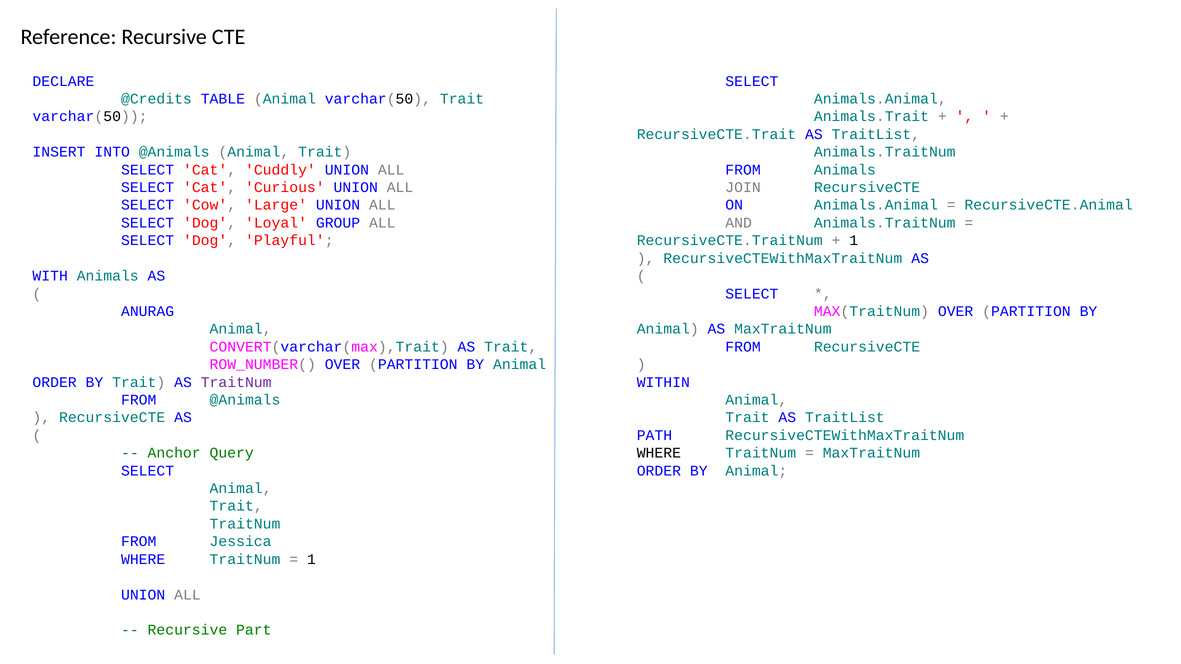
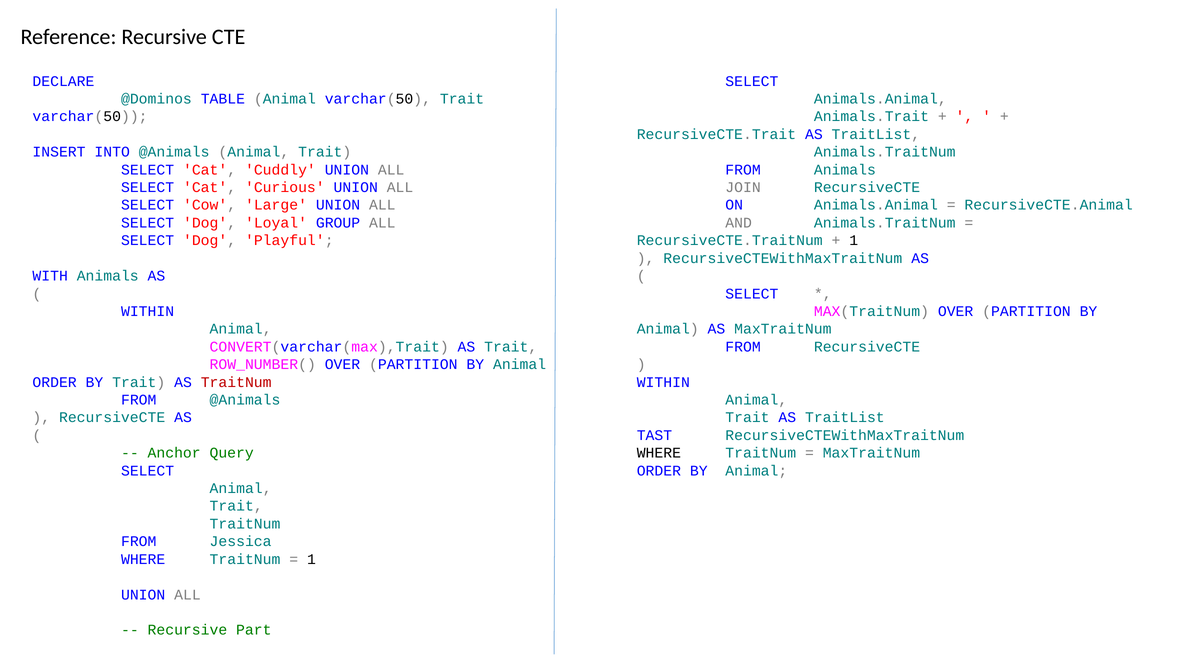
@Credits: @Credits -> @Dominos (156, 99)
ANURAG: ANURAG -> WITHIN (148, 311)
TraitNum colour: purple -> red (236, 382)
PATH: PATH -> TAST (654, 435)
